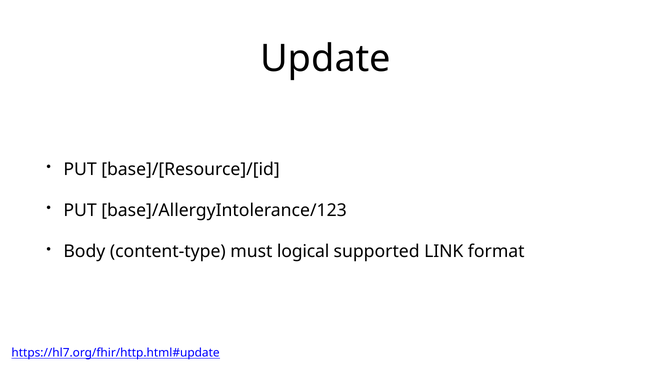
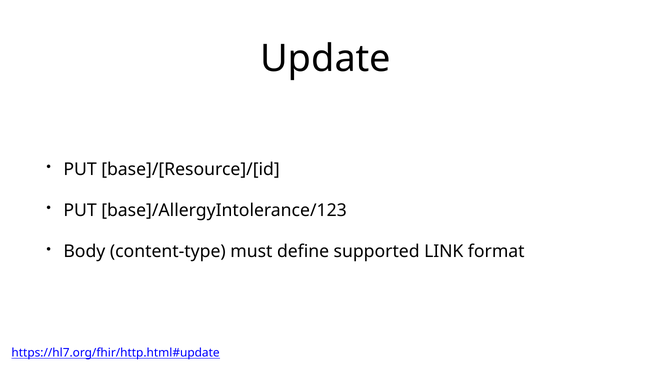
logical: logical -> define (303, 252)
